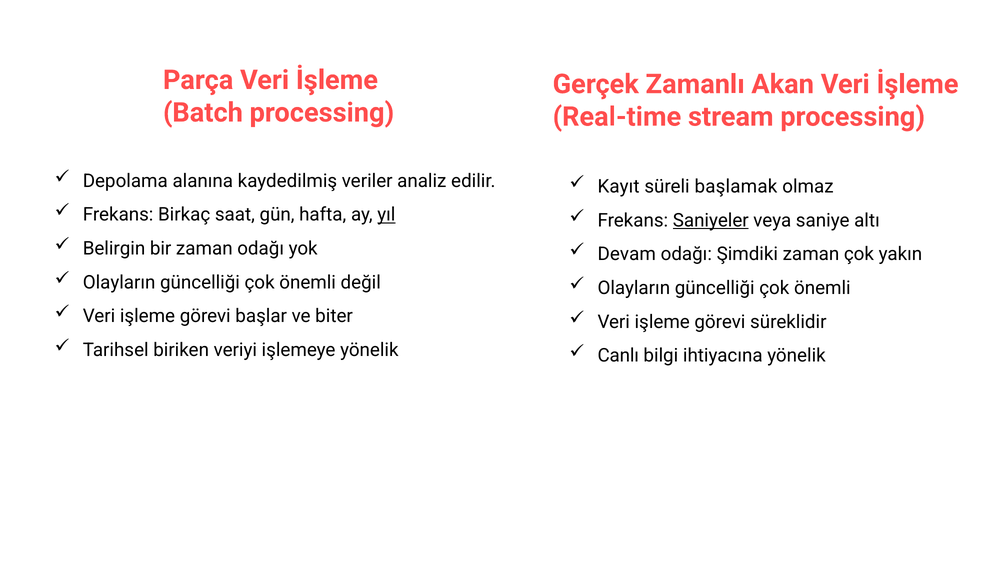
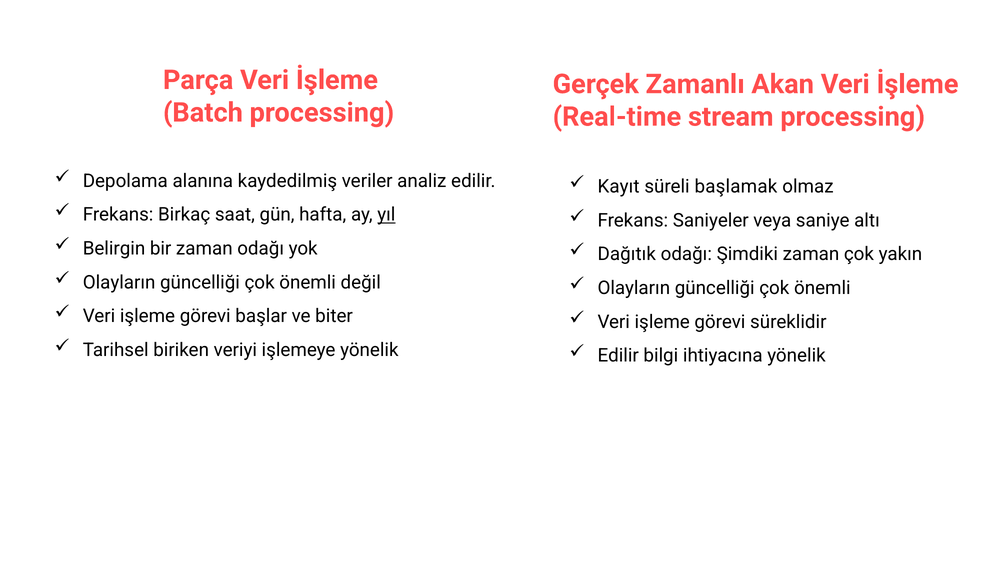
Saniyeler underline: present -> none (711, 220)
Devam: Devam -> Dağıtık (627, 254)
Canlı: Canlı -> Edilir (618, 356)
